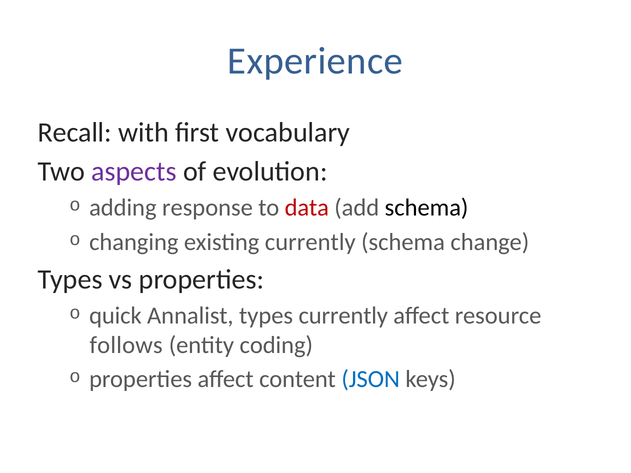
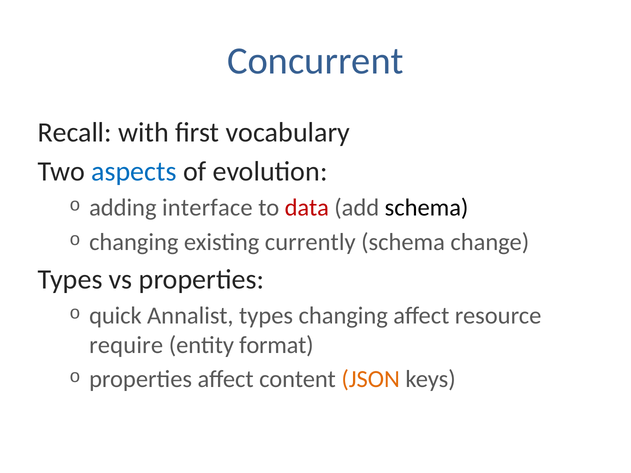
Experience: Experience -> Concurrent (315, 61)
aspects colour: purple -> blue (134, 172)
response: response -> interface (207, 208)
types currently: currently -> changing (343, 316)
follows: follows -> require (126, 345)
coding: coding -> format (276, 345)
JSON colour: blue -> orange (371, 379)
